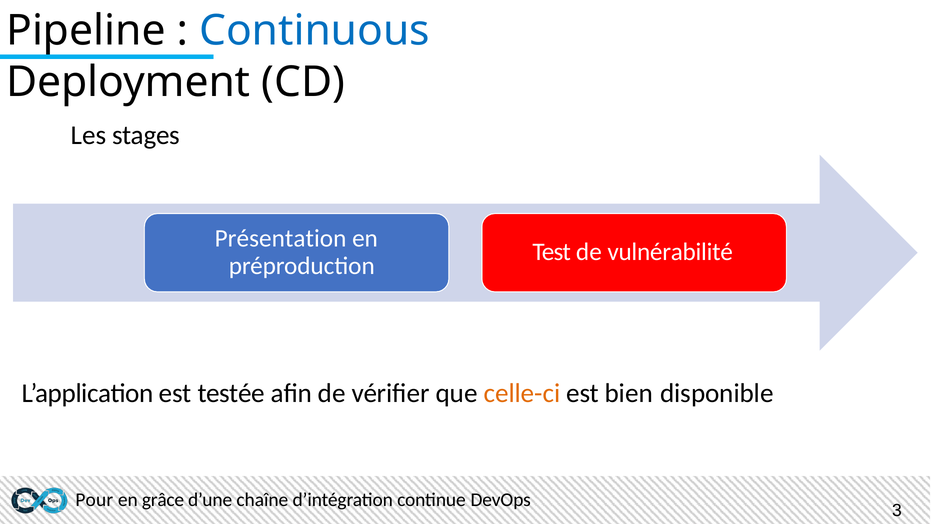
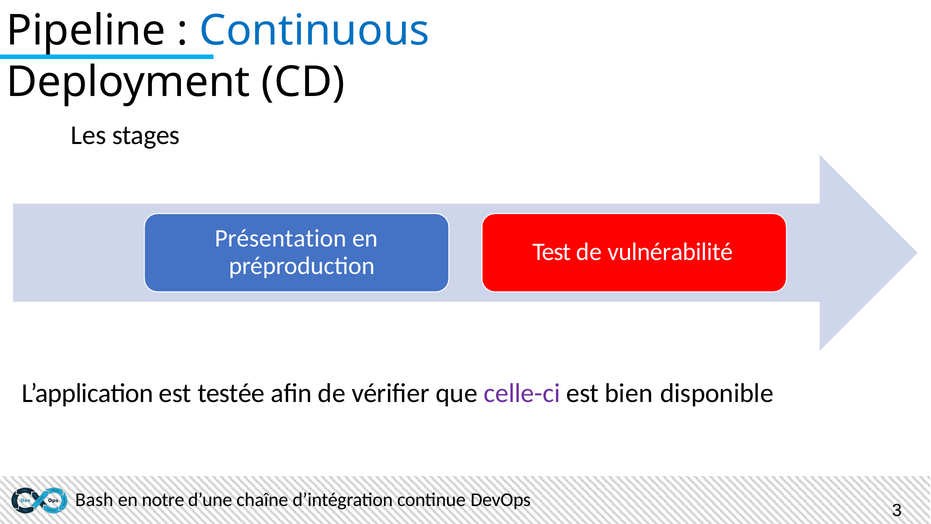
celle-ci colour: orange -> purple (522, 393)
Pour: Pour -> Bash (94, 499)
grâce: grâce -> notre (163, 499)
